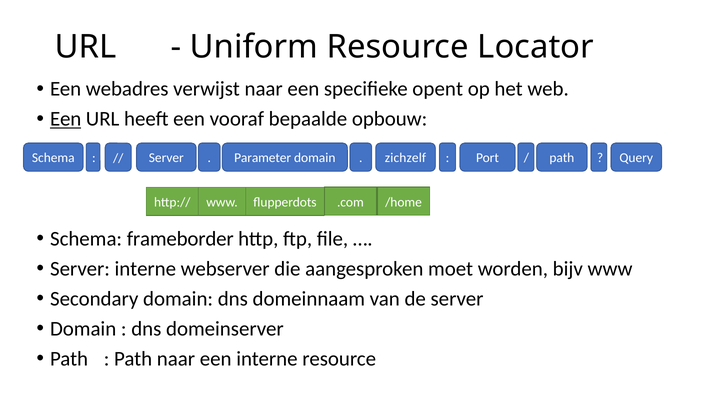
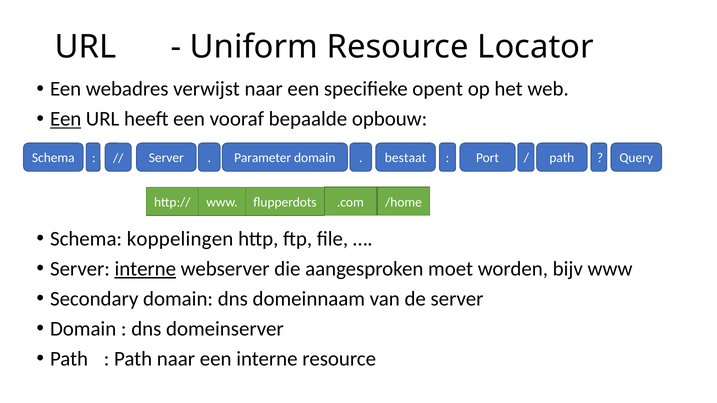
zichzelf: zichzelf -> bestaat (405, 158)
frameborder: frameborder -> koppelingen (180, 239)
interne underline: none -> present (145, 269)
